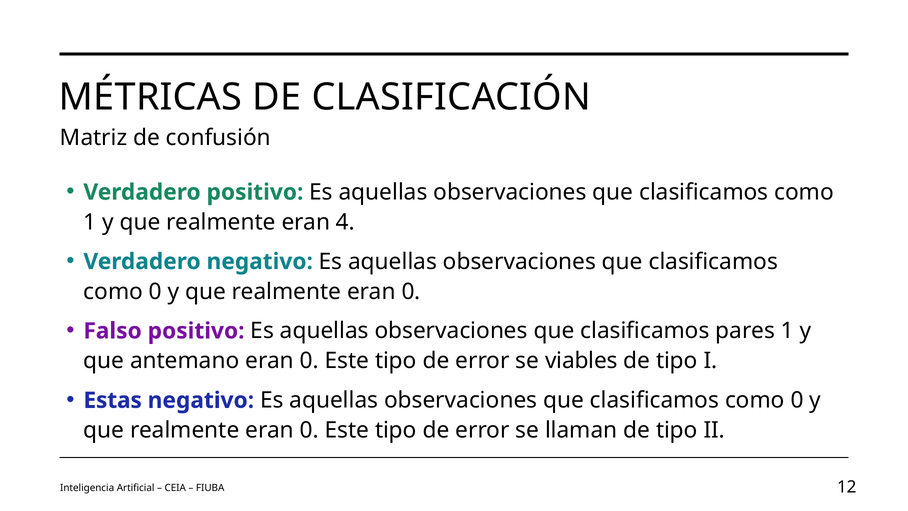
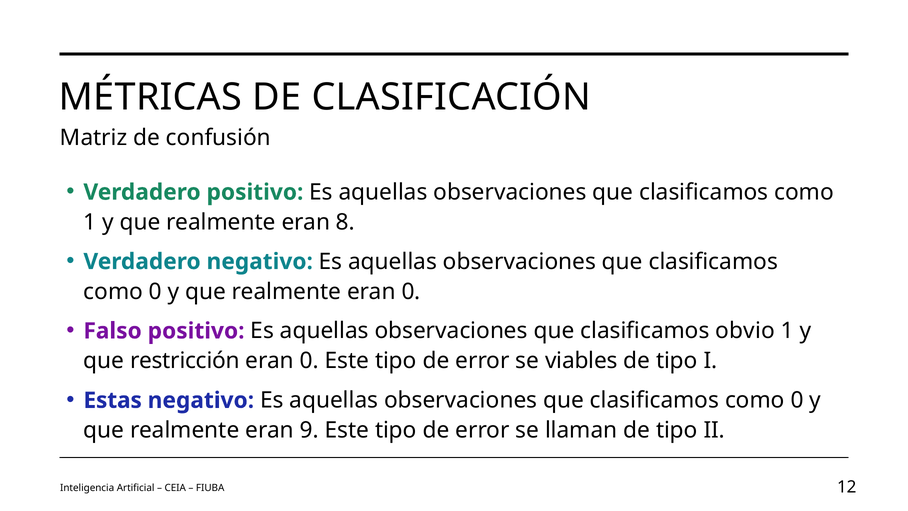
4: 4 -> 8 (346, 222)
pares: pares -> obvio (745, 331)
antemano: antemano -> restricción (185, 361)
0: 0 -> 9 (309, 430)
